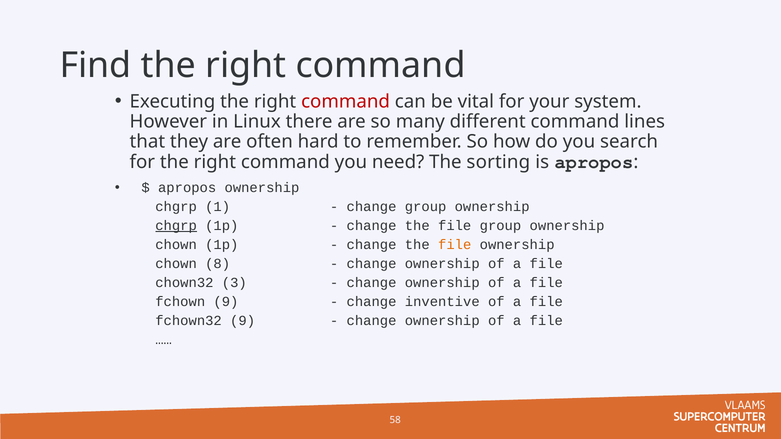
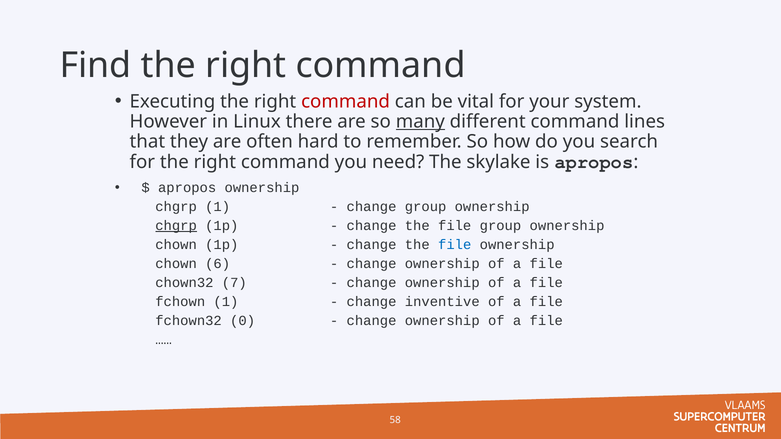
many underline: none -> present (420, 122)
sorting: sorting -> skylake (498, 162)
file colour: orange -> blue (455, 245)
8: 8 -> 6 (218, 264)
3: 3 -> 7 (234, 283)
fchown 9: 9 -> 1 (226, 302)
fchown32 9: 9 -> 0 (243, 321)
